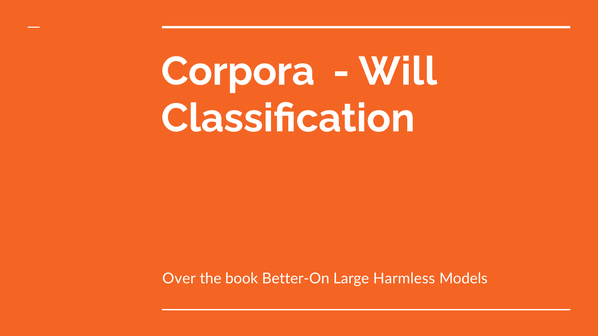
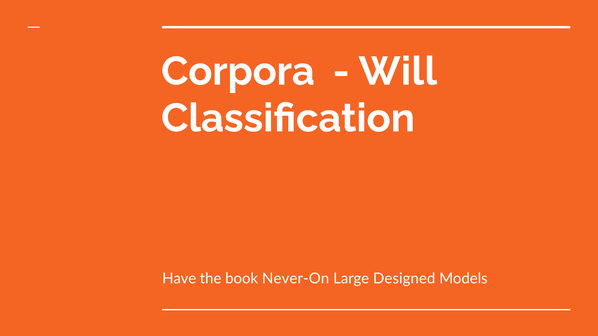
Over: Over -> Have (179, 279)
Better-On: Better-On -> Never-On (296, 279)
Harmless: Harmless -> Designed (404, 279)
